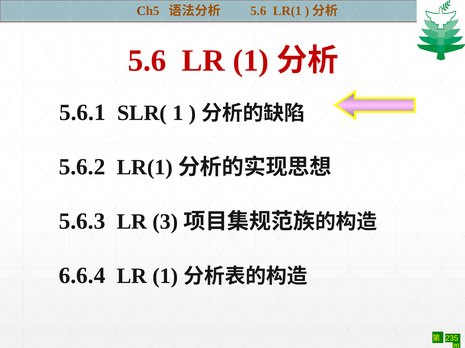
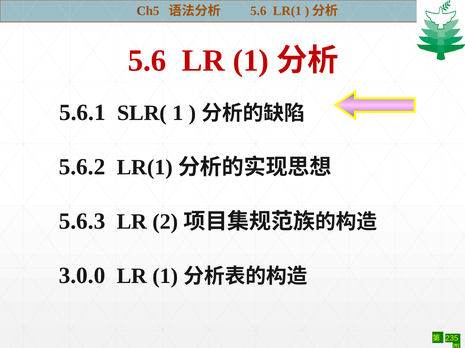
3: 3 -> 2 (165, 222)
6.6.4: 6.6.4 -> 3.0.0 (82, 276)
